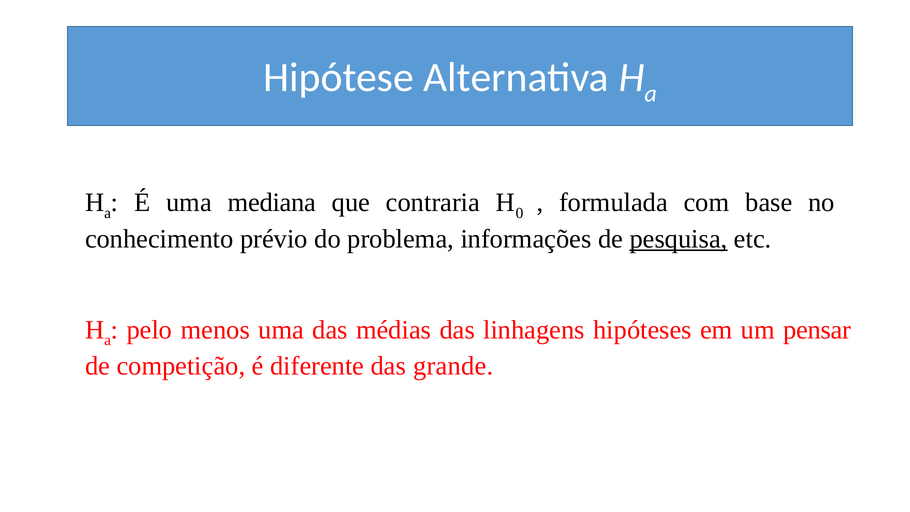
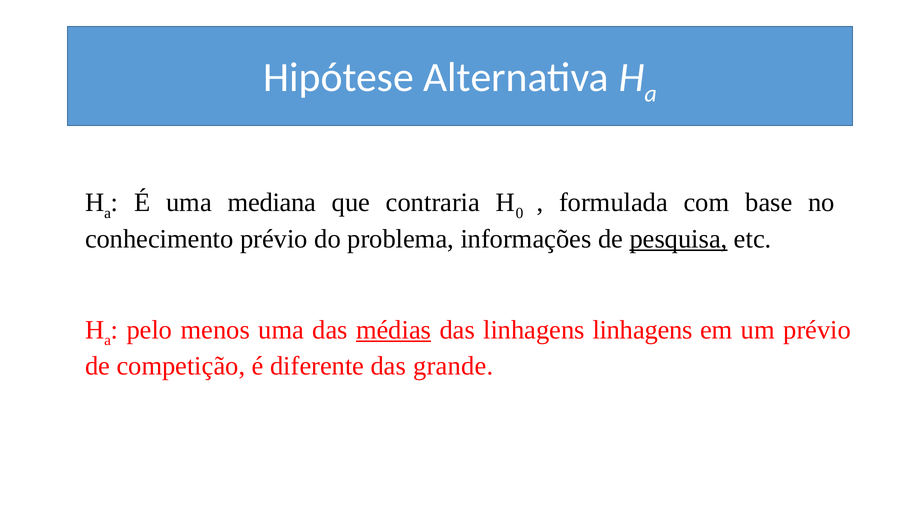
médias underline: none -> present (394, 330)
linhagens hipóteses: hipóteses -> linhagens (643, 330)
um pensar: pensar -> prévio (817, 330)
